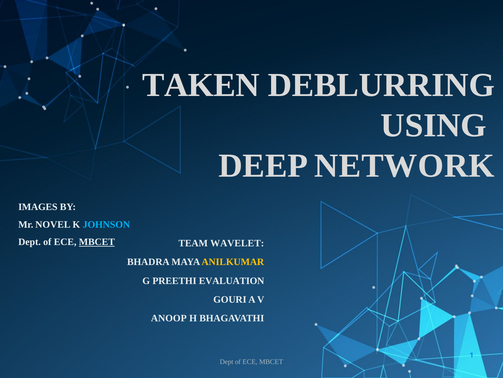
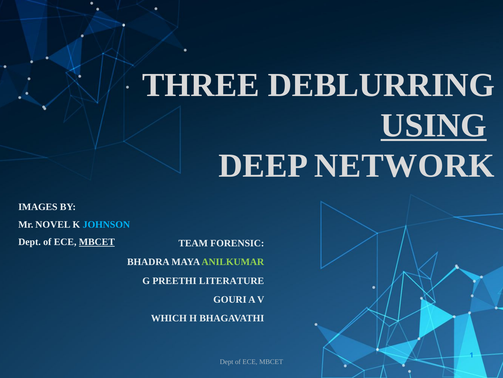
TAKEN: TAKEN -> THREE (201, 85)
USING underline: none -> present (434, 125)
WAVELET: WAVELET -> FORENSIC (237, 243)
ANILKUMAR colour: yellow -> light green (233, 262)
EVALUATION: EVALUATION -> LITERATURE (232, 280)
ANOOP: ANOOP -> WHICH (169, 318)
